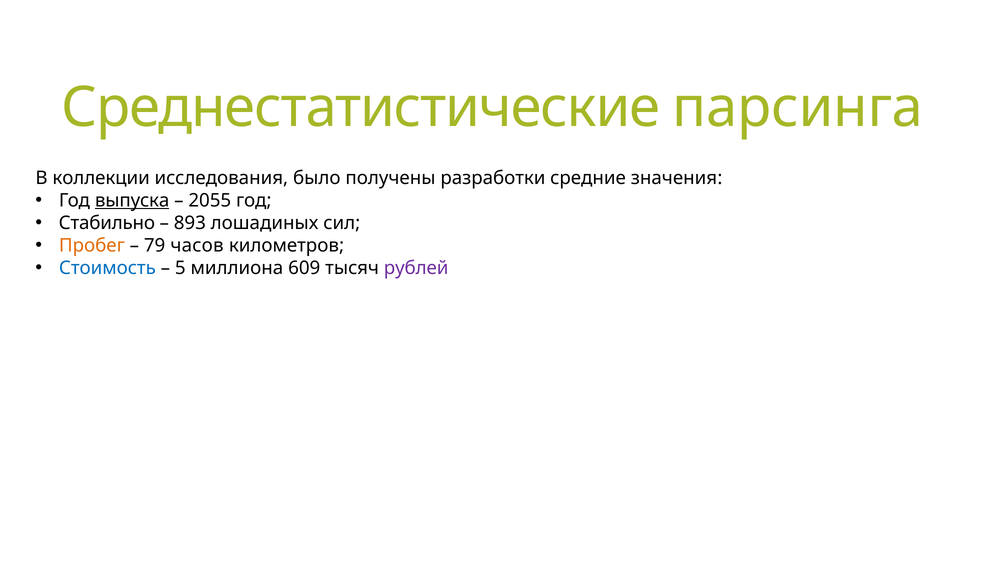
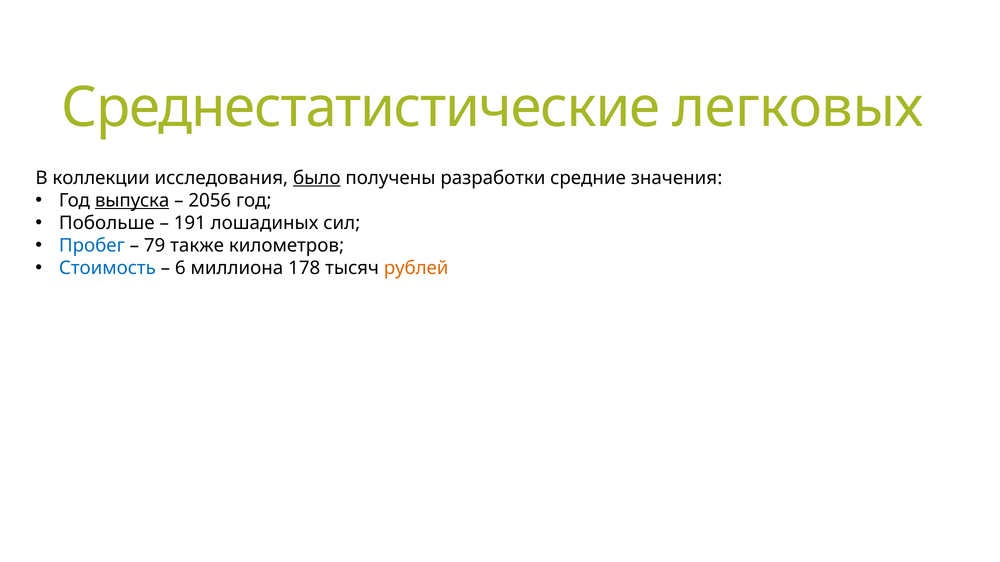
парсинга: парсинга -> легковых (798, 108)
было underline: none -> present (317, 178)
2055: 2055 -> 2056 (210, 201)
Стабильно: Стабильно -> Побольше (107, 223)
893: 893 -> 191 (190, 223)
Пробег colour: orange -> blue (92, 246)
часов: часов -> также (197, 246)
5: 5 -> 6 (180, 268)
609: 609 -> 178 (304, 268)
рублей colour: purple -> orange (416, 268)
